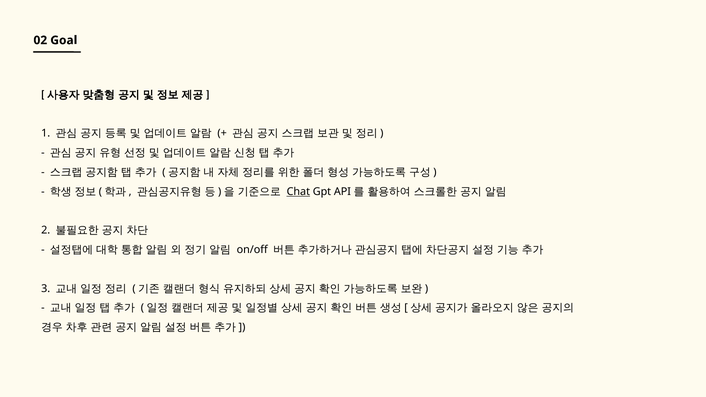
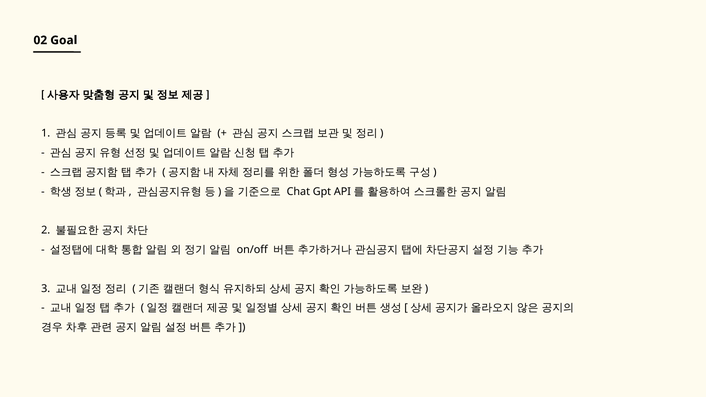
Chat underline: present -> none (298, 192)
